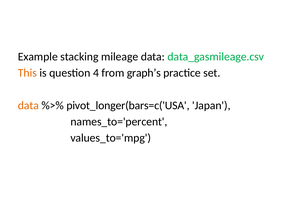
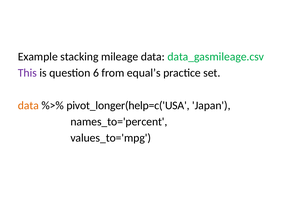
This colour: orange -> purple (27, 73)
4: 4 -> 6 (96, 73)
graph’s: graph’s -> equal’s (144, 73)
pivot_longer(bars=c('USA: pivot_longer(bars=c('USA -> pivot_longer(help=c('USA (128, 106)
